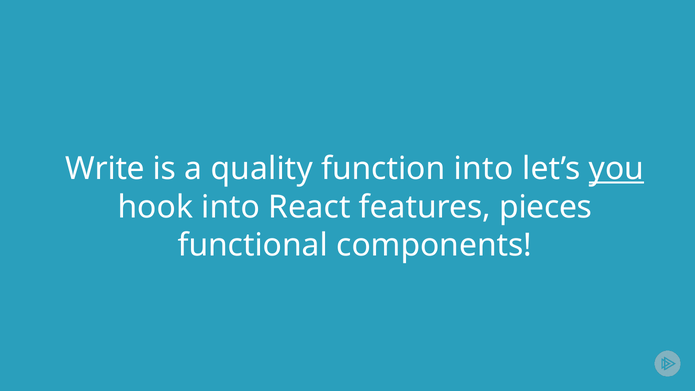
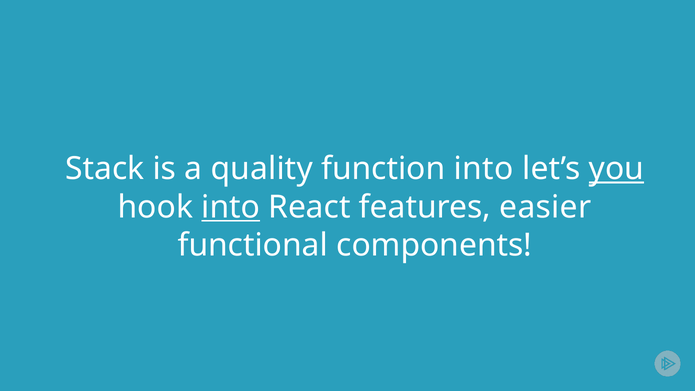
Write: Write -> Stack (105, 169)
into underline: none -> present (231, 207)
pieces: pieces -> easier (545, 207)
